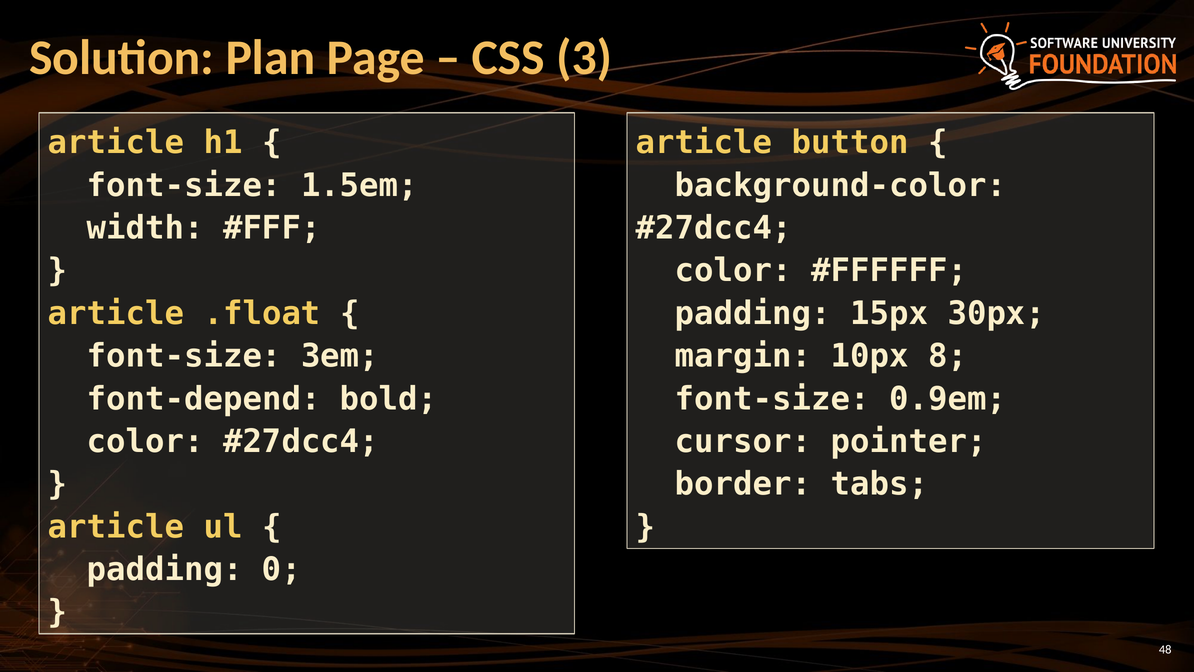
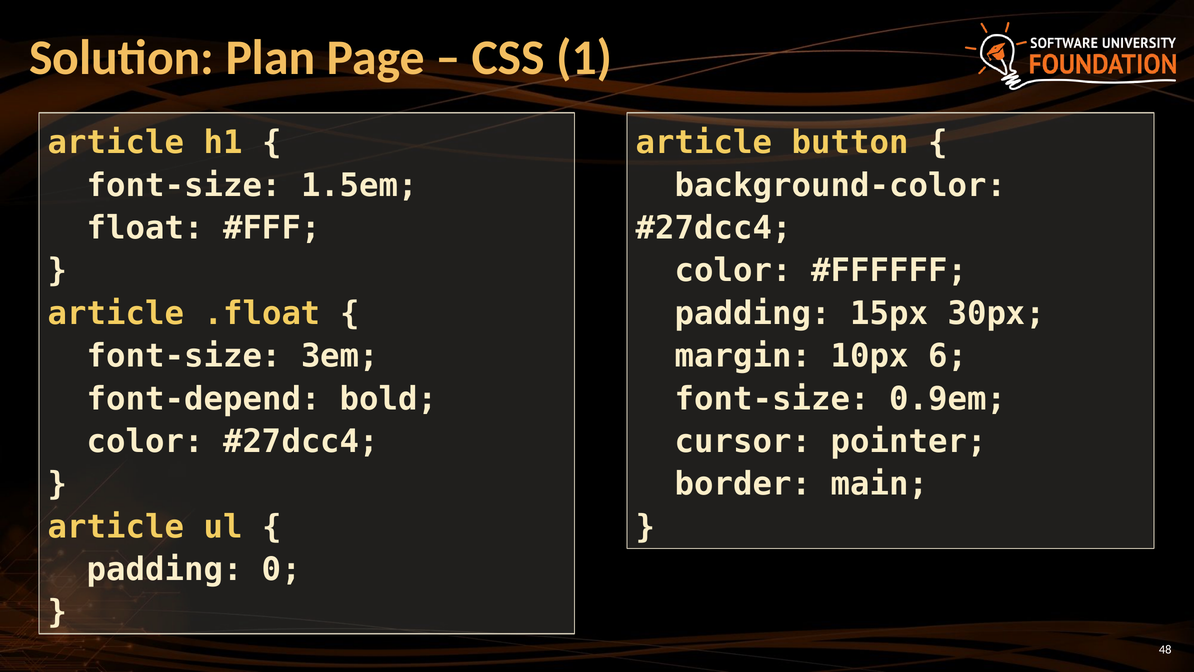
3: 3 -> 1 (584, 58)
width: width -> float (145, 228)
8: 8 -> 6 (948, 356)
tabs: tabs -> main (879, 484)
